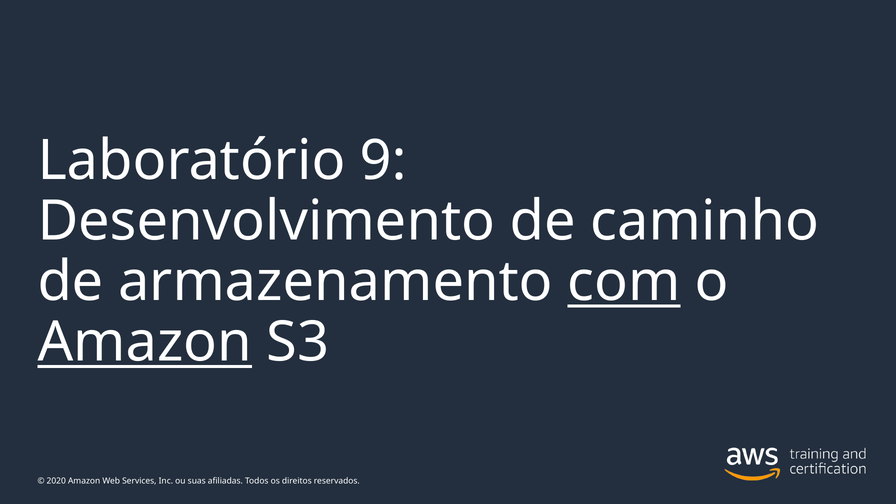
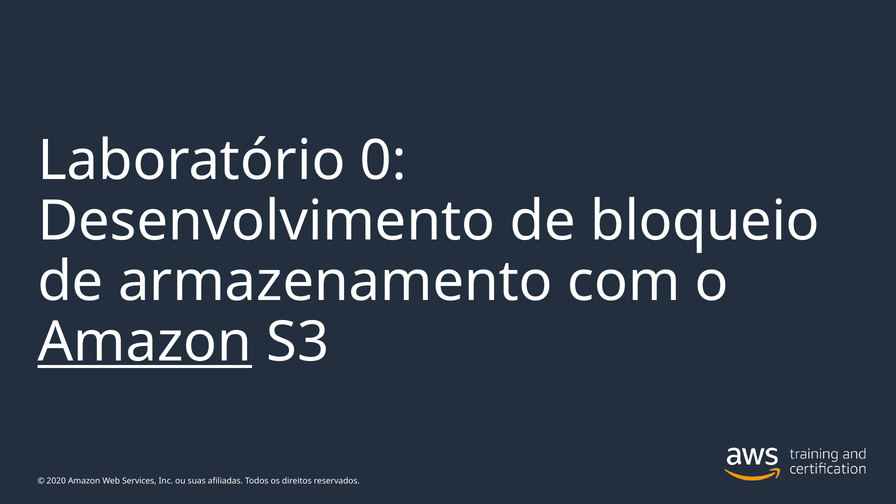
9: 9 -> 0 (383, 161)
caminho: caminho -> bloqueio (705, 221)
com underline: present -> none (624, 282)
